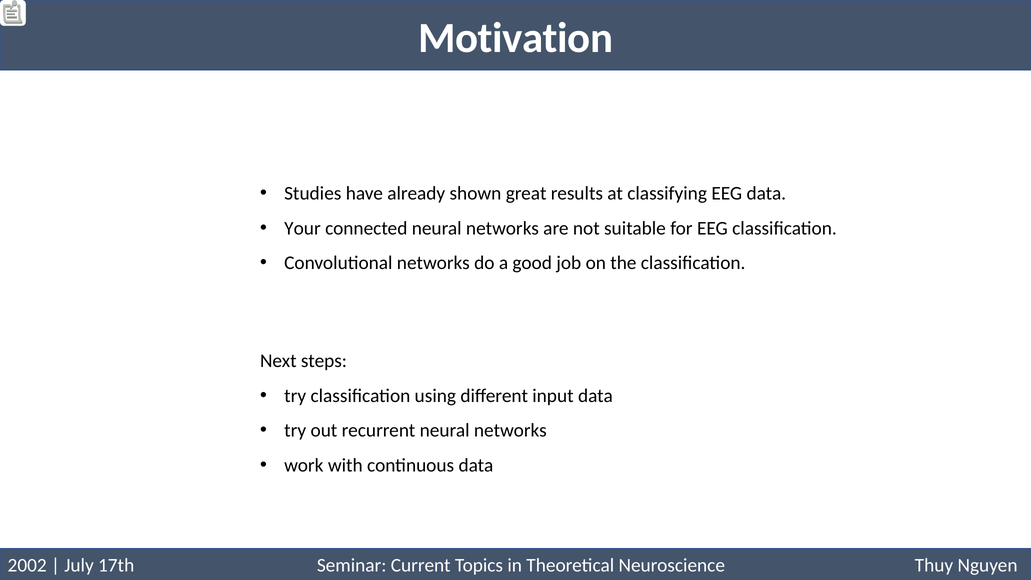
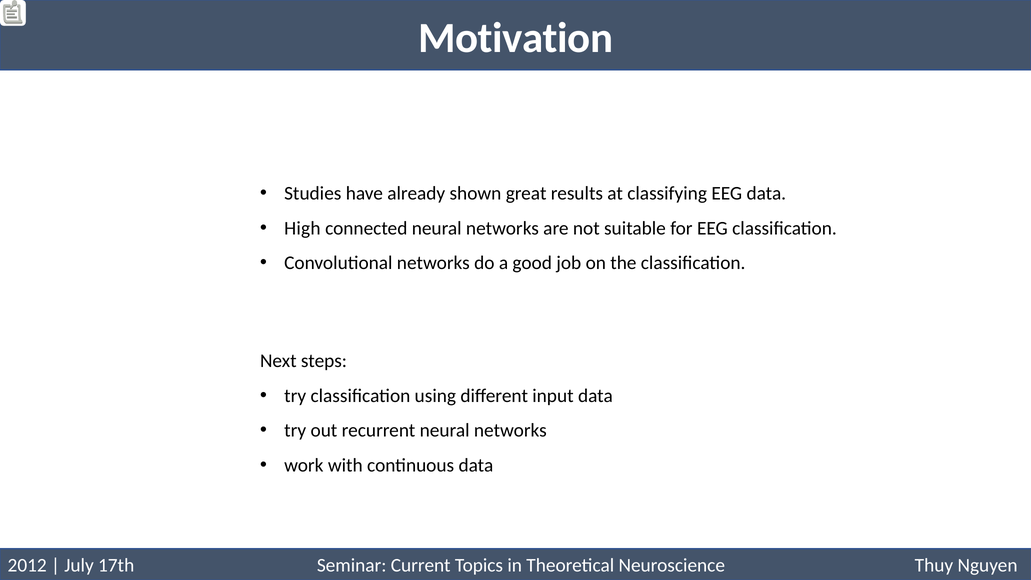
Your: Your -> High (302, 228)
2002: 2002 -> 2012 (27, 565)
